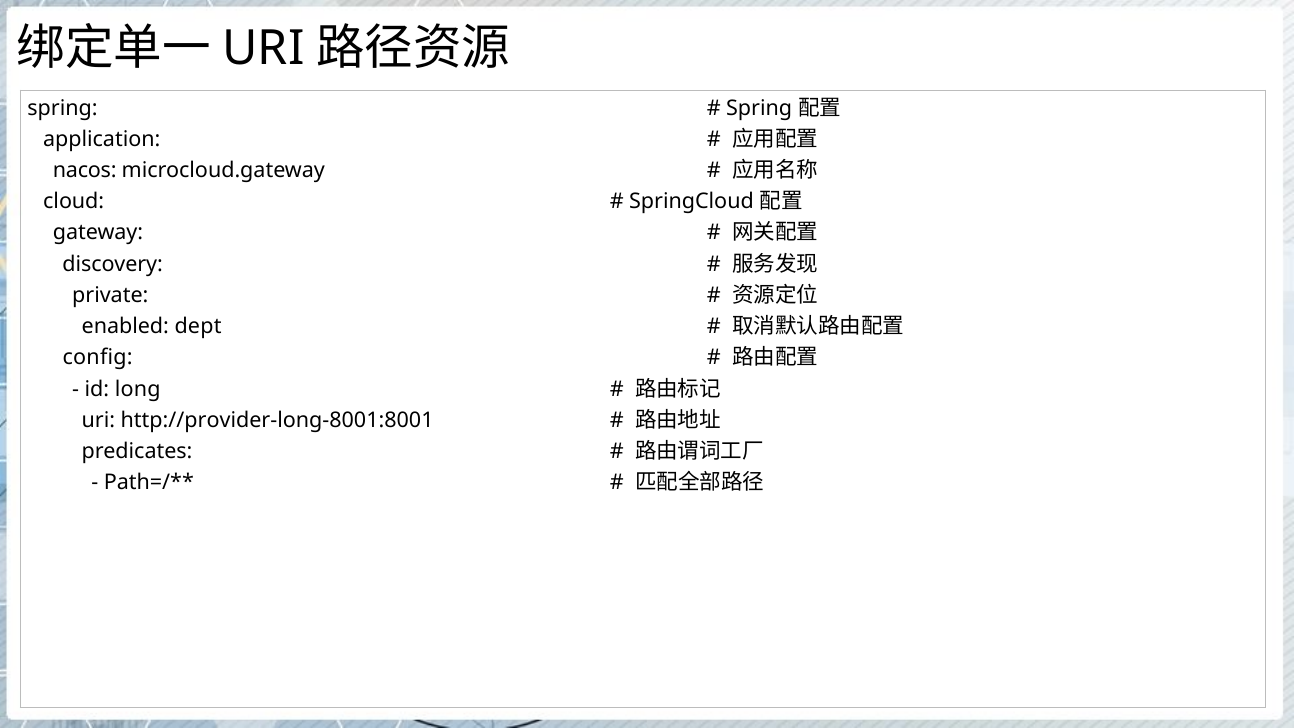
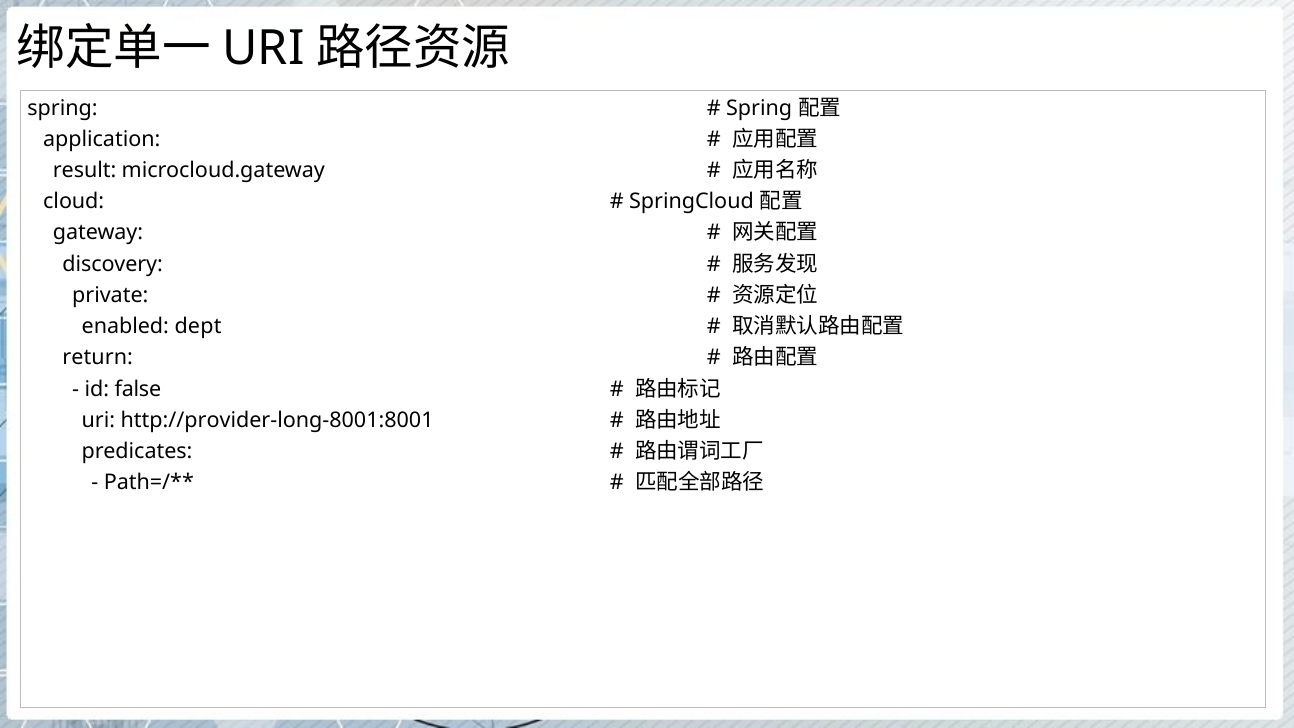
nacos: nacos -> result (85, 170)
config: config -> return (98, 358)
long: long -> false (138, 389)
